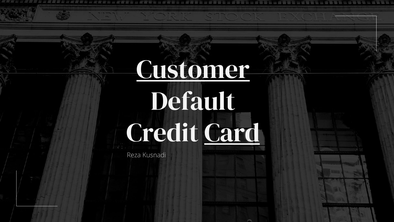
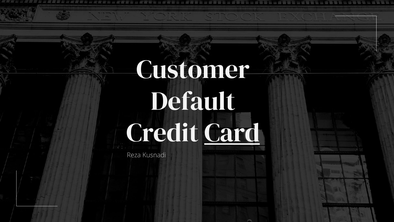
Customer underline: present -> none (193, 69)
